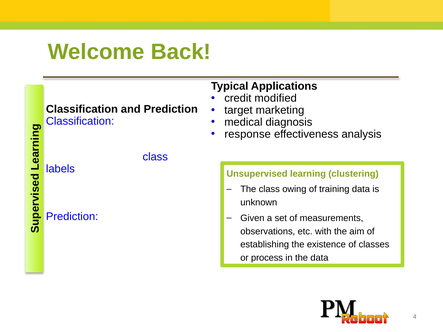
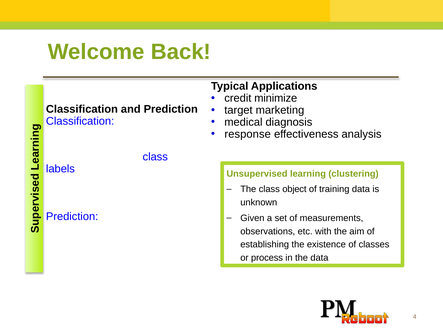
modified: modified -> minimize (276, 98)
owing: owing -> object (294, 189)
